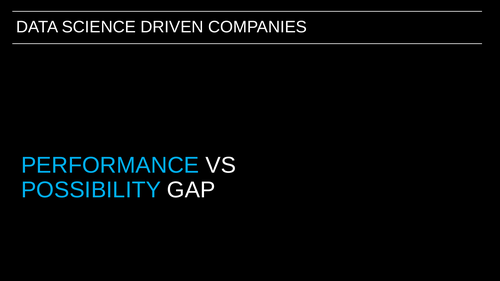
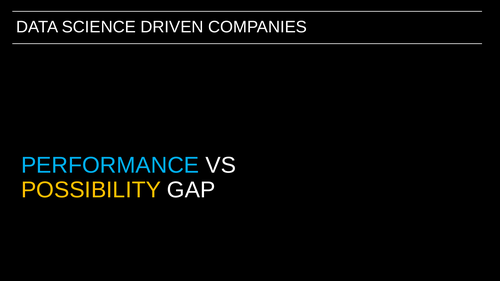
POSSIBILITY colour: light blue -> yellow (91, 190)
